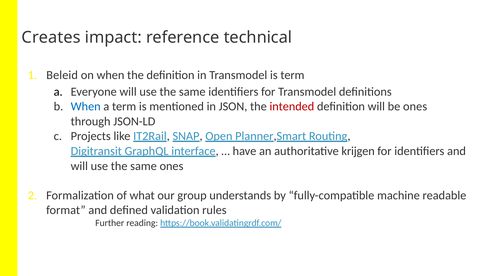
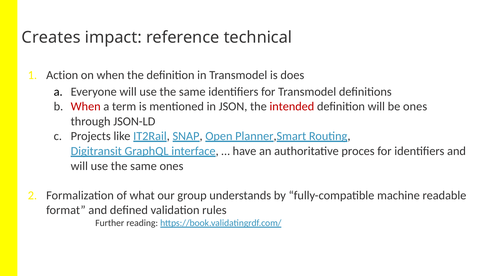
Beleid: Beleid -> Action (62, 75)
is term: term -> does (292, 75)
When colour: blue -> red (86, 107)
krijgen: krijgen -> proces (358, 151)
